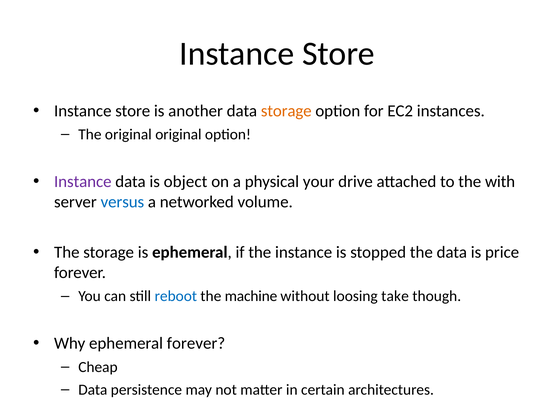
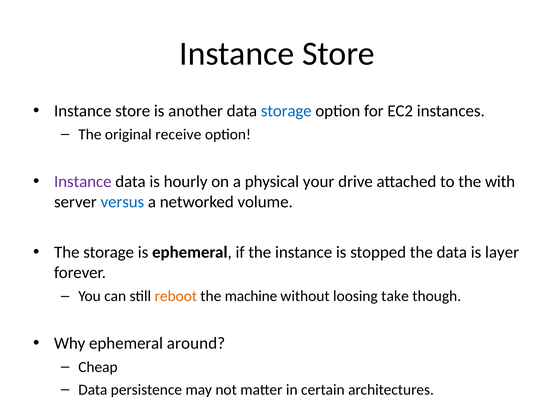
storage colour: orange -> blue (286, 111)
original original: original -> receive (178, 135)
object: object -> hourly (186, 182)
price: price -> layer (502, 253)
reboot colour: blue -> orange (176, 297)
ephemeral forever: forever -> around (196, 344)
